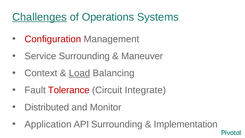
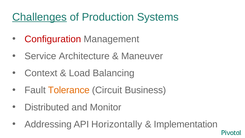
Operations: Operations -> Production (108, 17)
Service Surrounding: Surrounding -> Architecture (84, 56)
Load underline: present -> none (79, 73)
Tolerance colour: red -> orange (69, 90)
Integrate: Integrate -> Business (145, 90)
Application: Application -> Addressing (48, 124)
API Surrounding: Surrounding -> Horizontally (117, 124)
